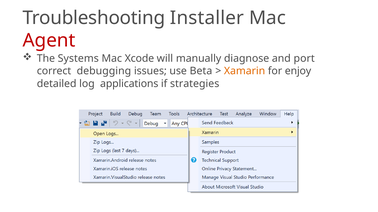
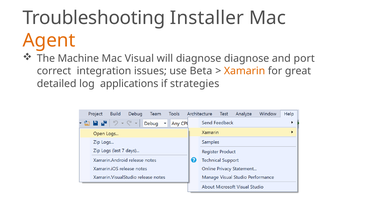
Agent colour: red -> orange (49, 41)
Systems: Systems -> Machine (78, 59)
Xcode: Xcode -> Visual (139, 59)
will manually: manually -> diagnose (199, 59)
debugging: debugging -> integration (104, 71)
enjoy: enjoy -> great (298, 71)
